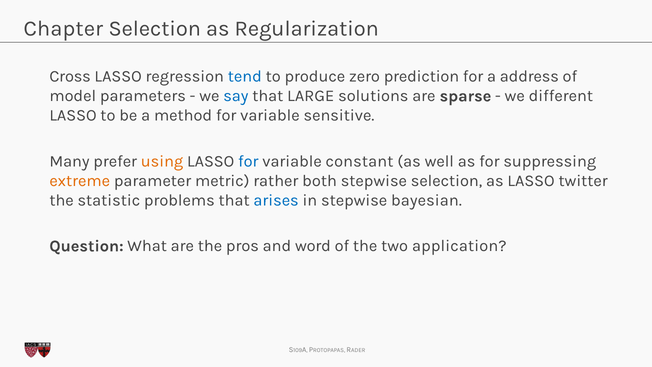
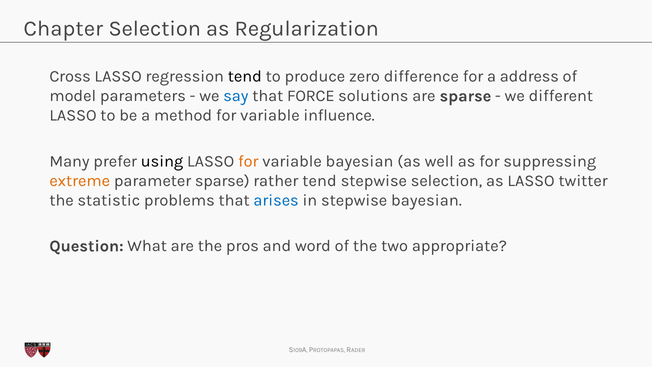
tend colour: blue -> black (245, 76)
prediction: prediction -> difference (421, 76)
LARGE: LARGE -> FORCE (311, 96)
sensitive: sensitive -> influence (339, 115)
using colour: orange -> black (162, 161)
for colour: blue -> orange (248, 161)
variable constant: constant -> bayesian (360, 161)
parameter metric: metric -> sparse (222, 181)
rather both: both -> tend (319, 181)
application: application -> appropriate (459, 246)
